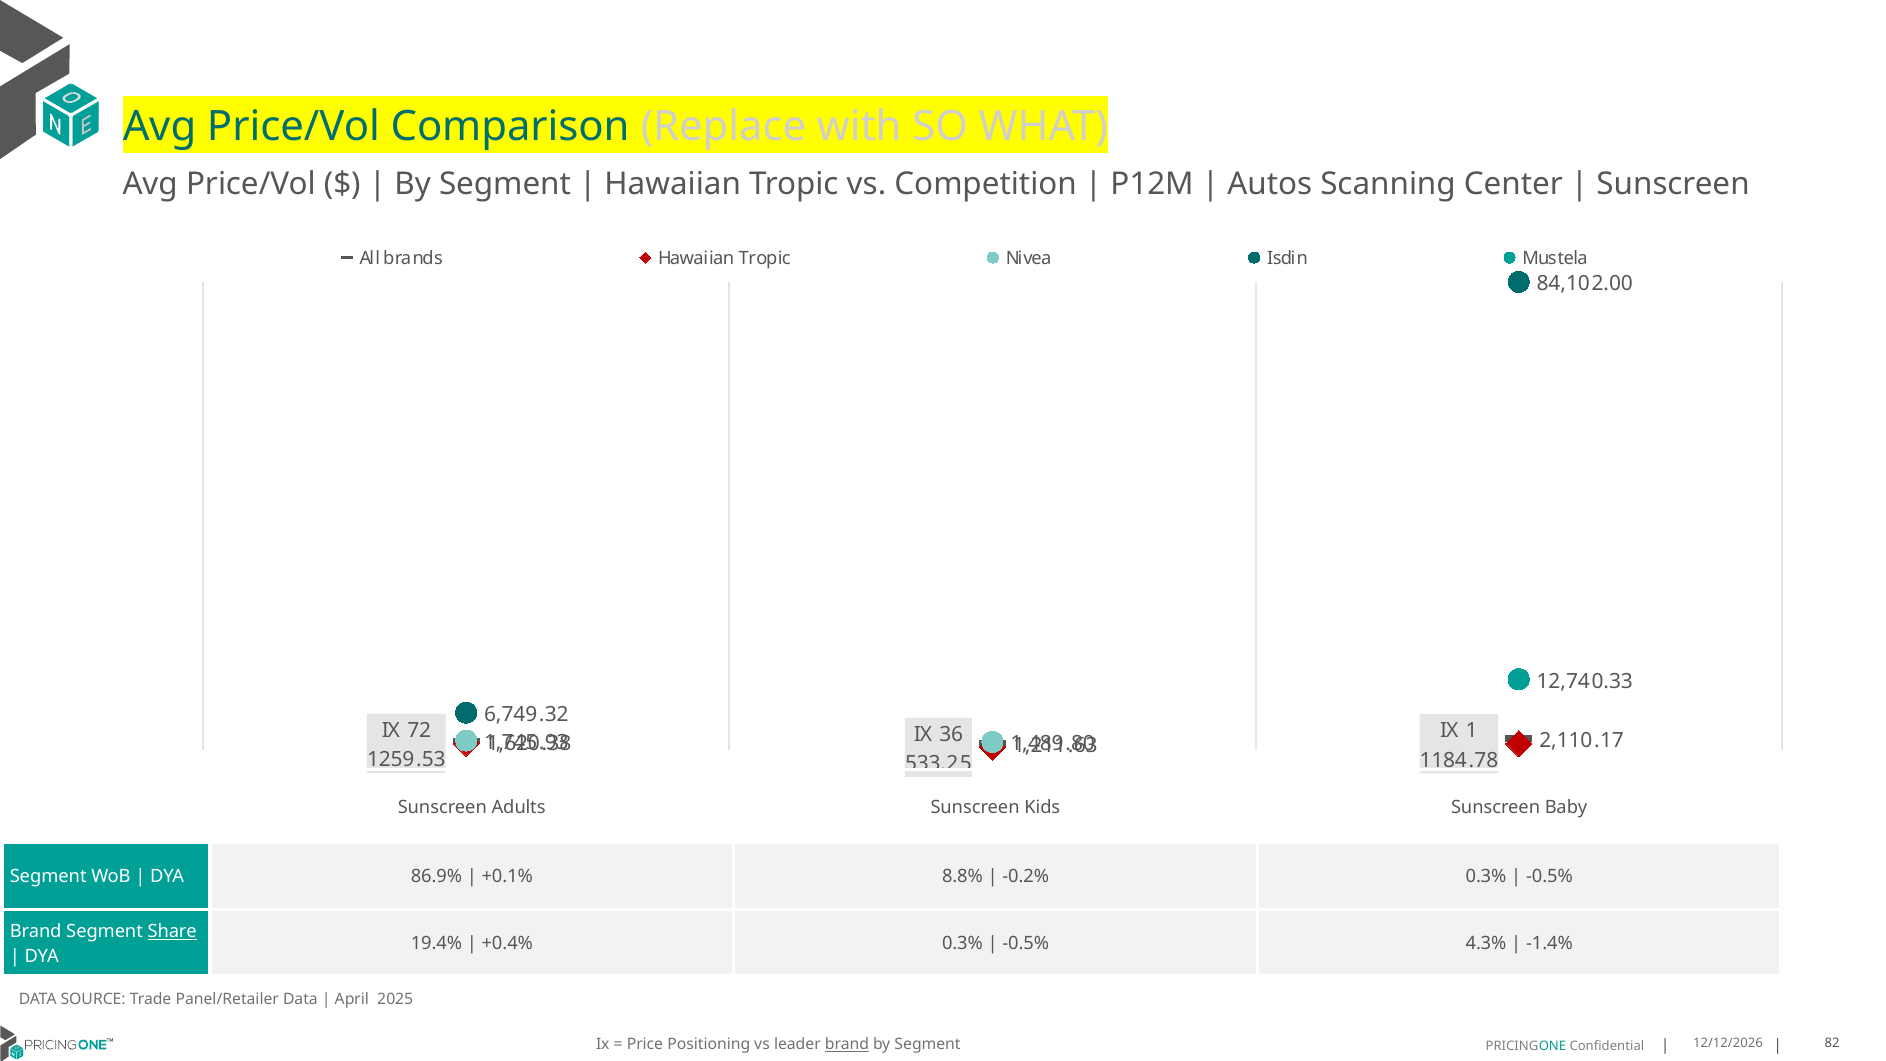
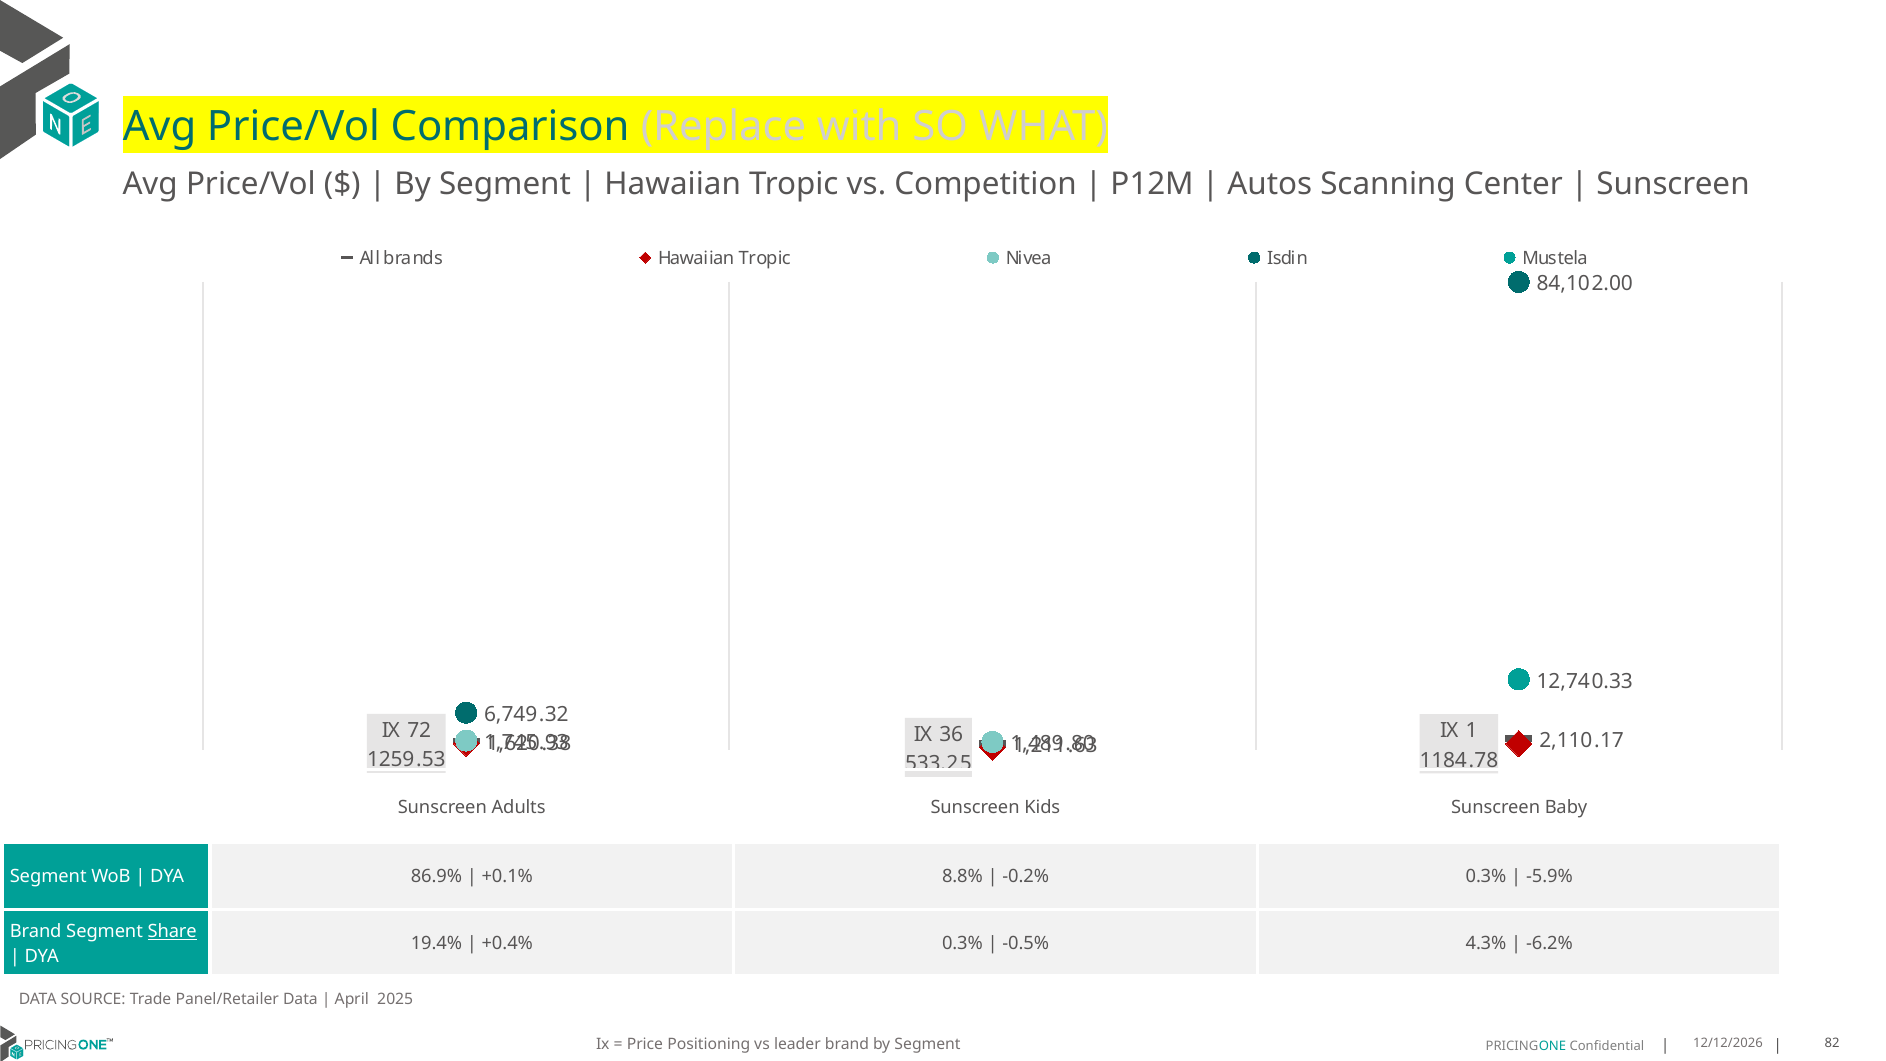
-0.5%: -0.5% -> -5.9% (1549, 877)
-1.4%: -1.4% -> -6.2% (1549, 944)
brand underline: present -> none (847, 1044)
